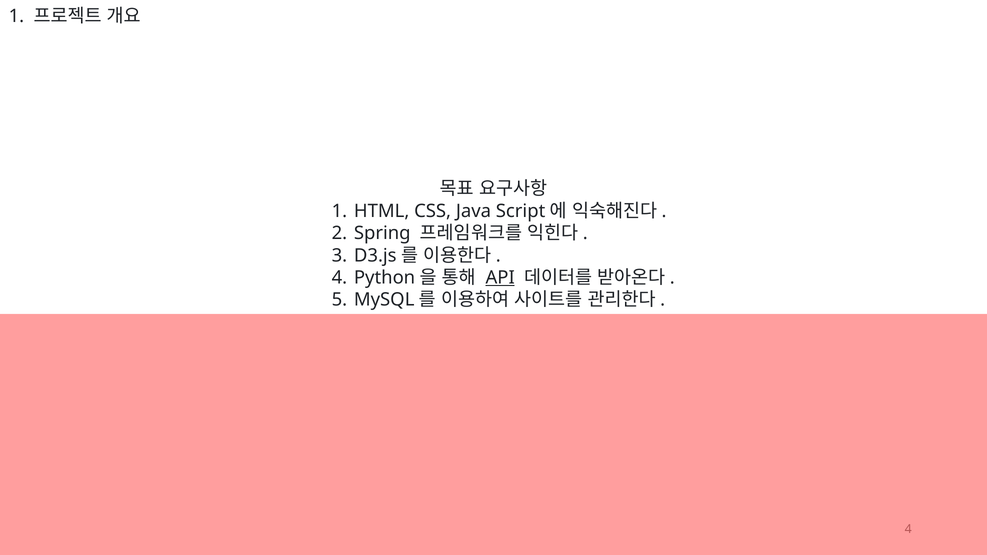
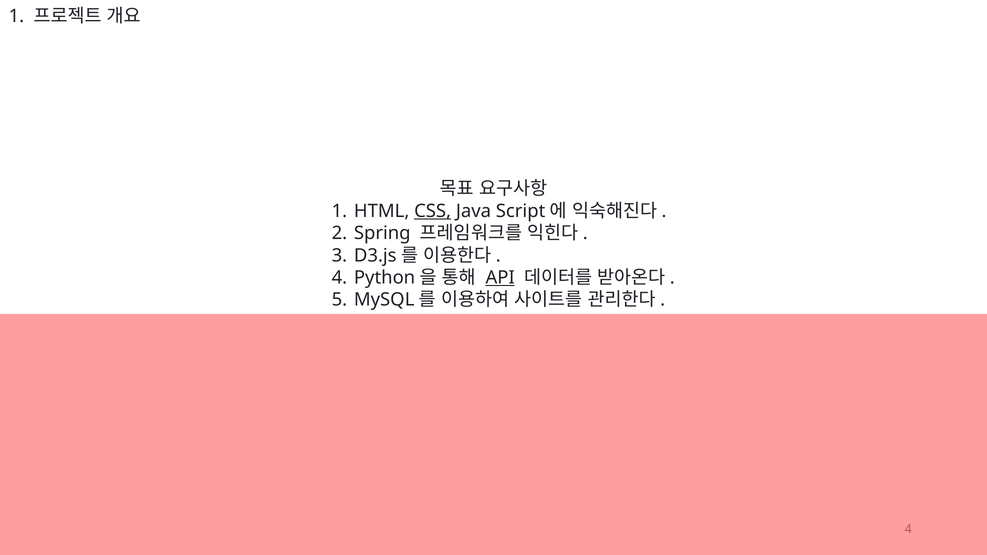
CSS underline: none -> present (433, 211)
